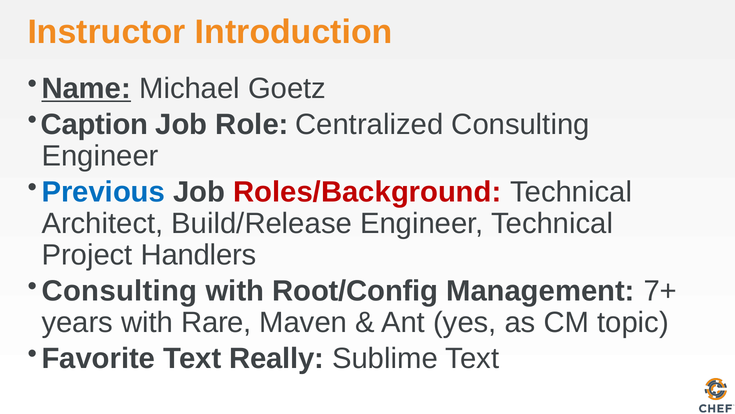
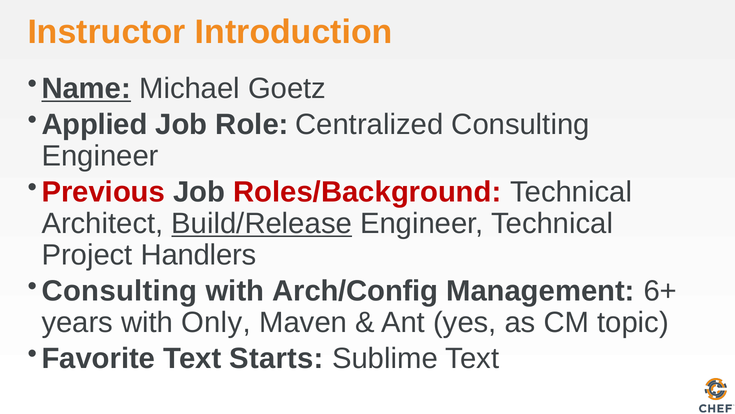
Caption: Caption -> Applied (94, 124)
Previous colour: blue -> red (103, 192)
Build/Release underline: none -> present (262, 223)
Root/Config: Root/Config -> Arch/Config (355, 291)
7+: 7+ -> 6+ (660, 291)
Rare: Rare -> Only (216, 322)
Really: Really -> Starts (277, 358)
